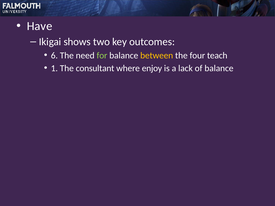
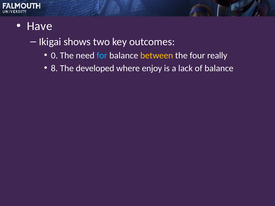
6: 6 -> 0 (54, 56)
for colour: light green -> light blue (102, 56)
teach: teach -> really (217, 56)
1: 1 -> 8 (54, 68)
consultant: consultant -> developed (95, 68)
